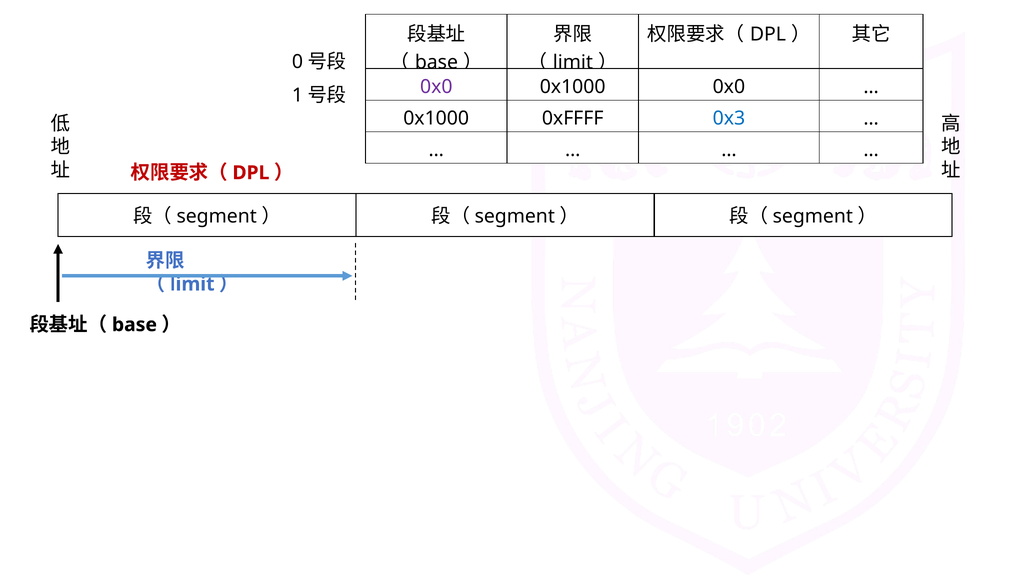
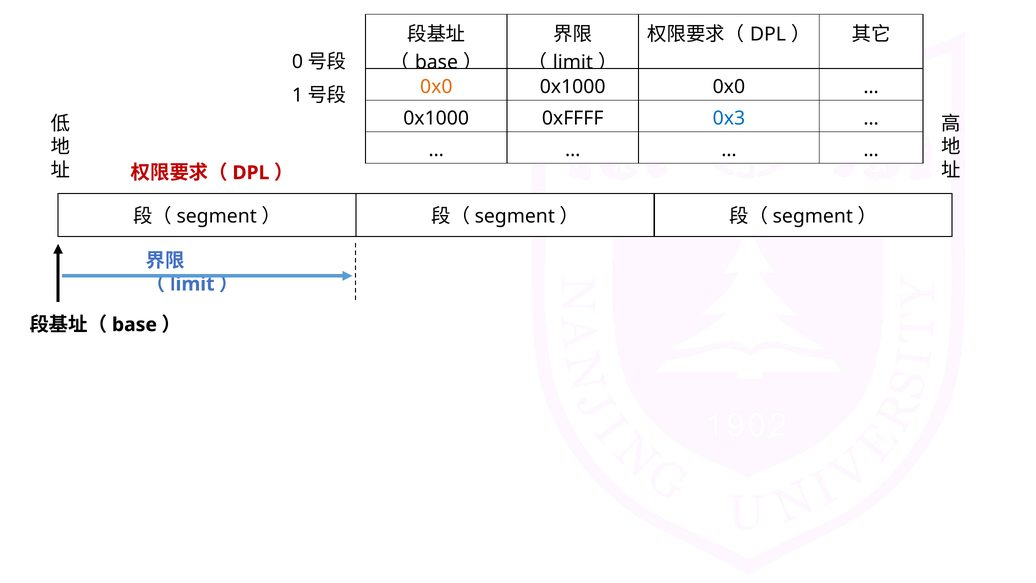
0x0 colour: purple -> orange (436, 87)
